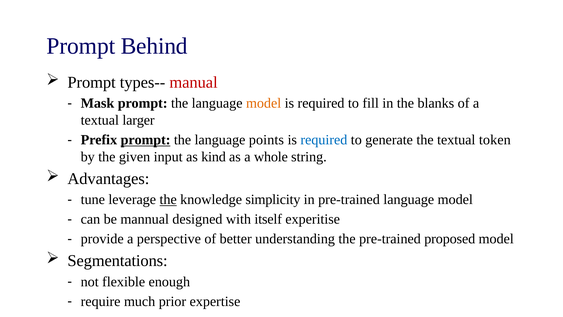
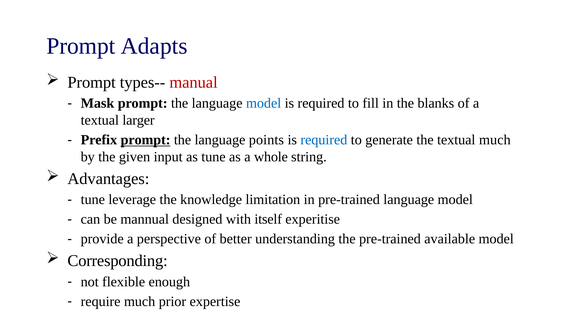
Behind: Behind -> Adapts (154, 46)
model colour: orange -> blue (264, 103)
textual token: token -> much (495, 140)
as kind: kind -> tune (213, 157)
the underline: present -> none (168, 199)
simplicity: simplicity -> limitation (273, 199)
proposed: proposed -> available (450, 239)
Segmentations: Segmentations -> Corresponding (118, 261)
